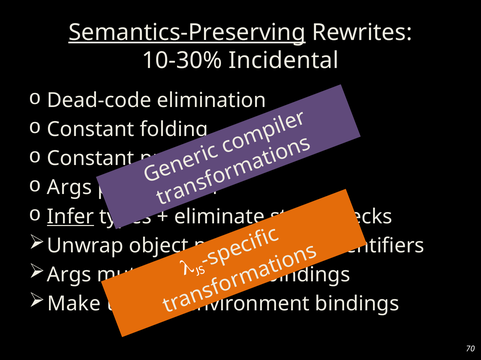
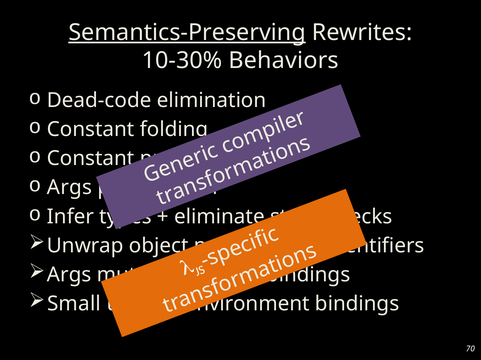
Incidental: Incidental -> Behaviors (284, 61)
Infer underline: present -> none (70, 217)
Make: Make -> Small (74, 304)
